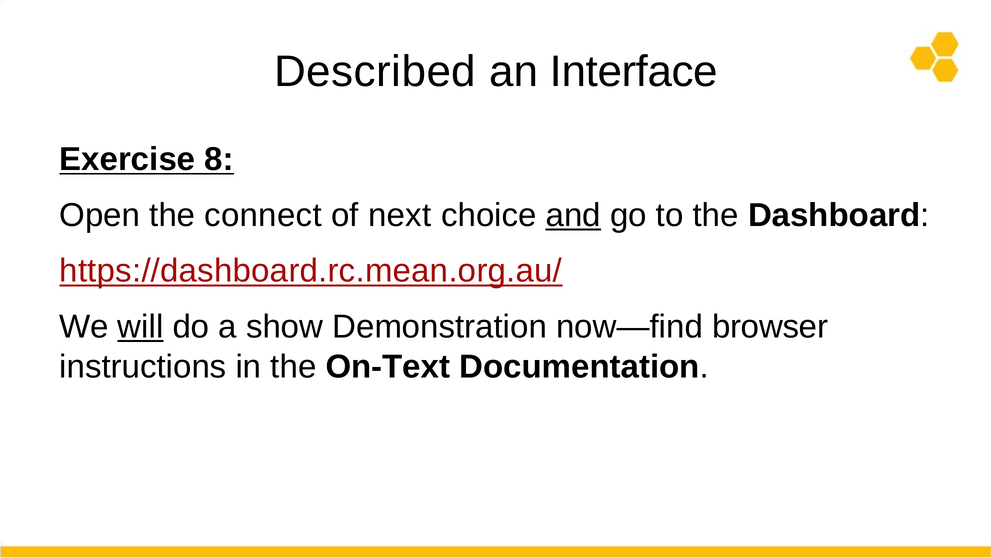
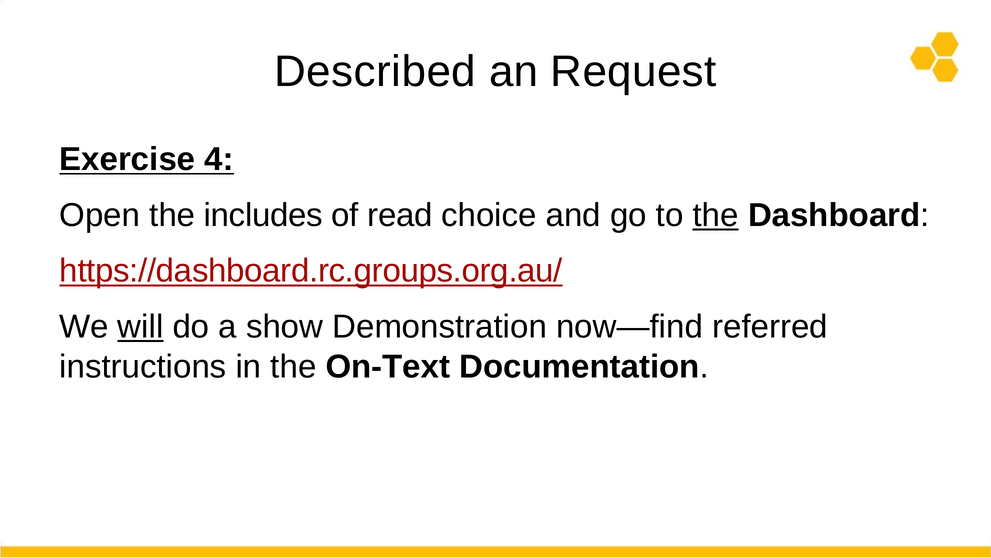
Interface: Interface -> Request (633, 72)
8: 8 -> 4 (219, 159)
connect: connect -> includes (263, 215)
next: next -> read (400, 215)
and underline: present -> none (573, 215)
the underline: none -> present (716, 215)
https://dashboard.rc.mean.org.au/: https://dashboard.rc.mean.org.au/ -> https://dashboard.rc.groups.org.au/ (311, 271)
browser: browser -> referred (770, 327)
